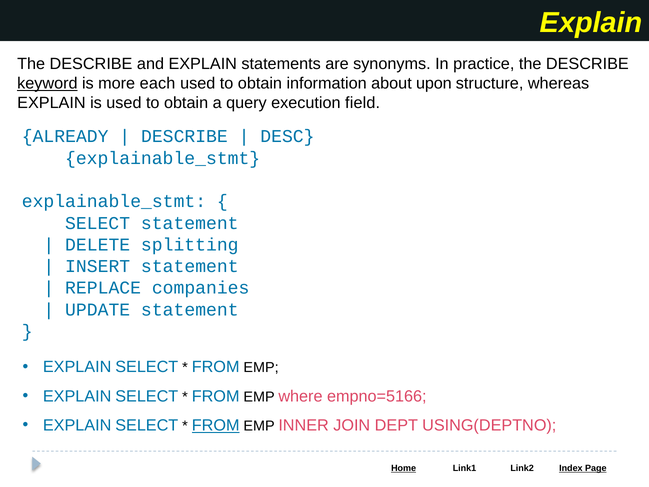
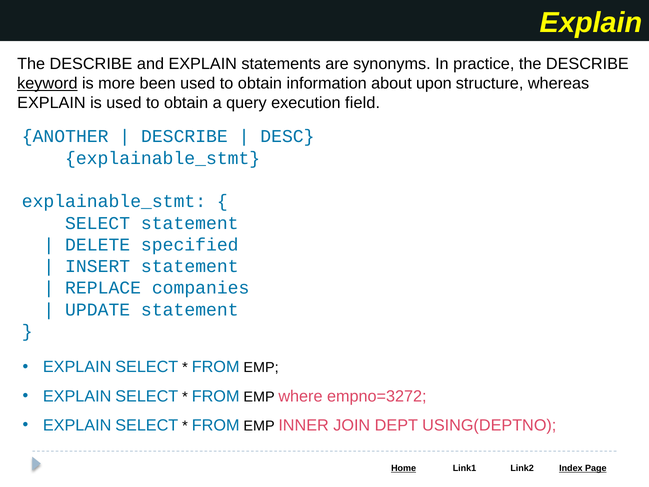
each: each -> been (158, 83)
ALREADY: ALREADY -> ANOTHER (65, 136)
splitting: splitting -> specified (190, 245)
empno=5166: empno=5166 -> empno=3272 (377, 396)
FROM underline: present -> none (216, 425)
